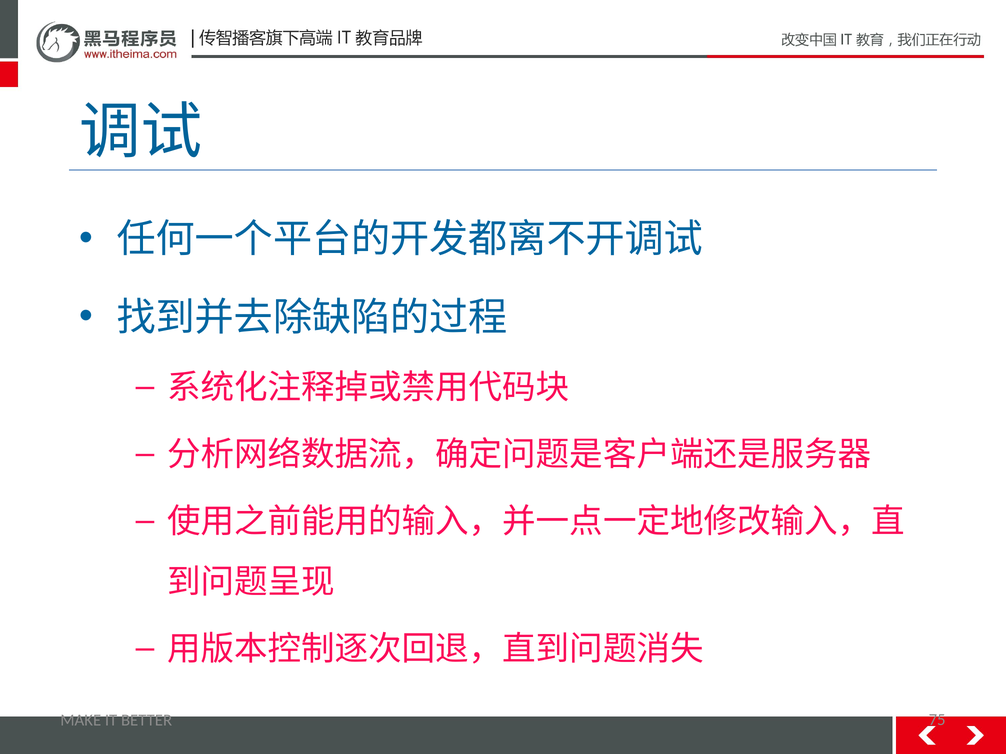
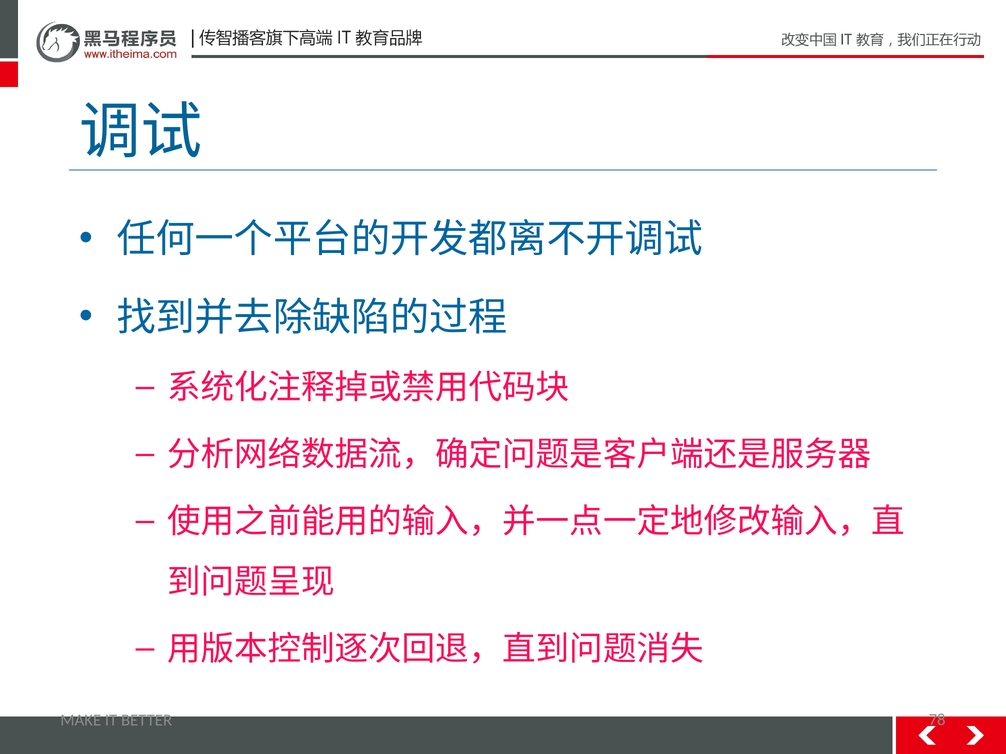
75: 75 -> 78 (937, 720)
